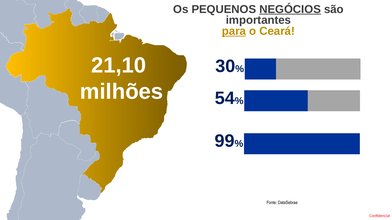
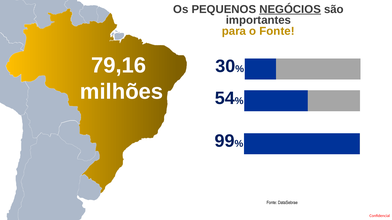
para underline: present -> none (234, 31)
o Ceará: Ceará -> Fonte (277, 31)
21,10: 21,10 -> 79,16 (119, 65)
